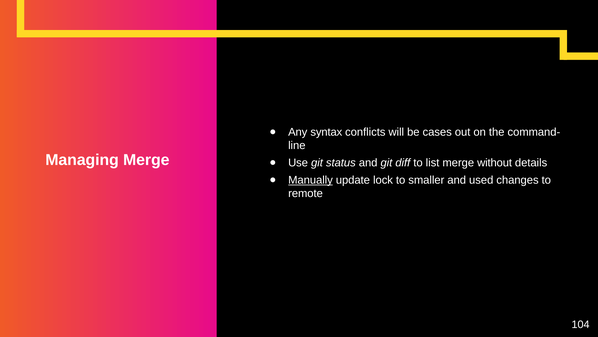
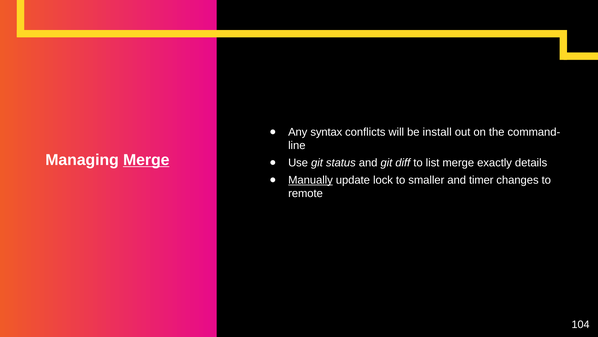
cases: cases -> install (437, 132)
Merge underline: none -> present (146, 160)
without: without -> exactly (495, 163)
used: used -> timer (481, 180)
